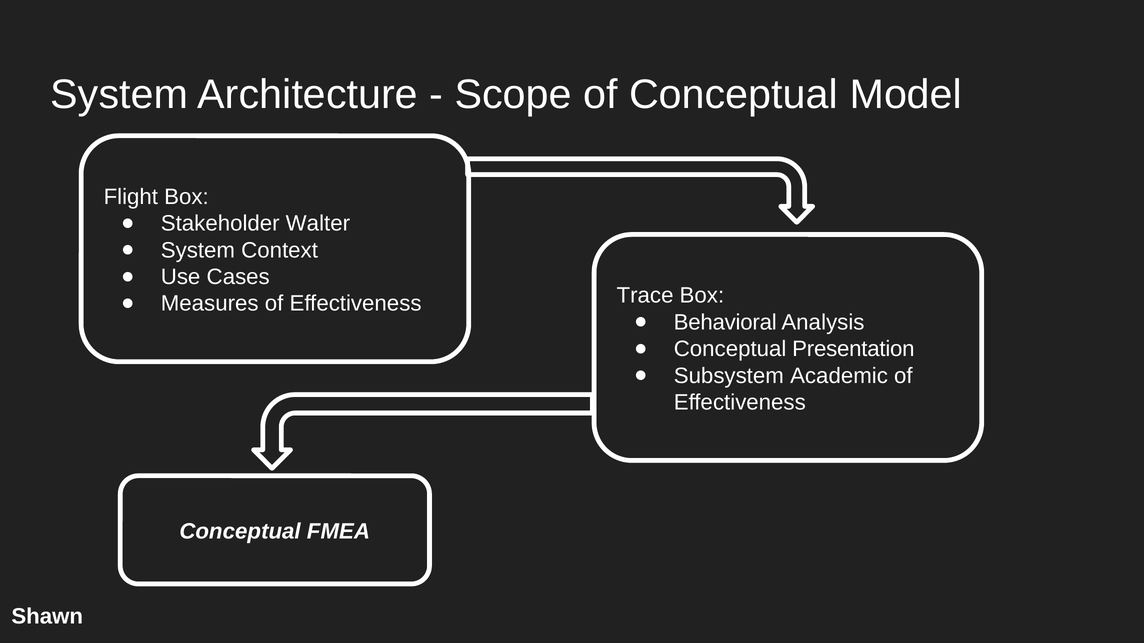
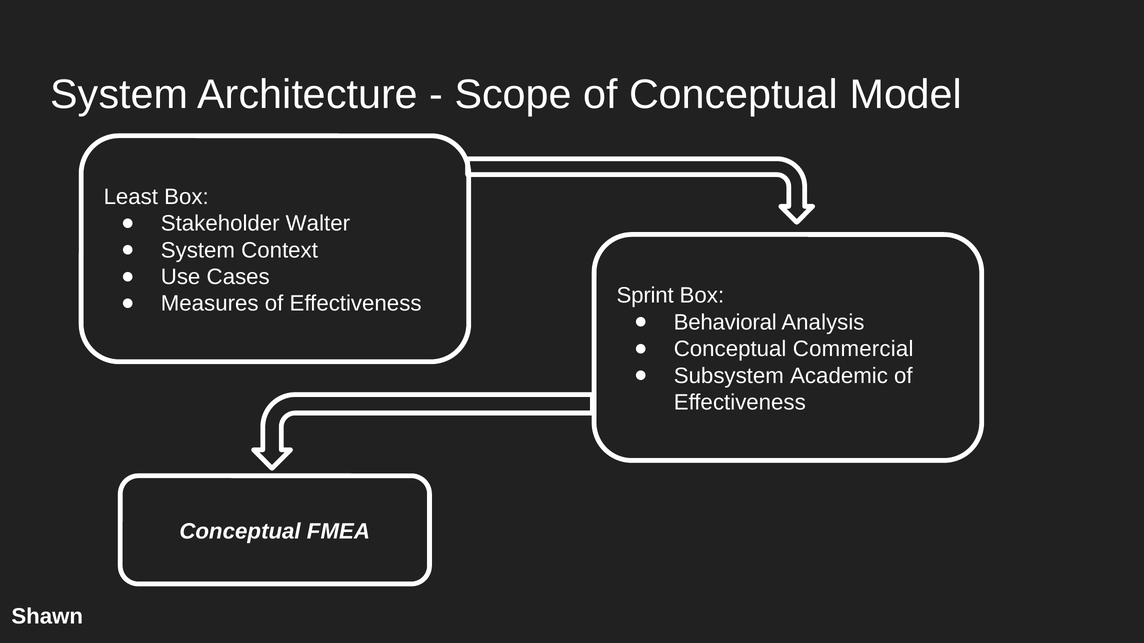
Flight: Flight -> Least (131, 197)
Trace: Trace -> Sprint (645, 296)
Presentation: Presentation -> Commercial (853, 349)
